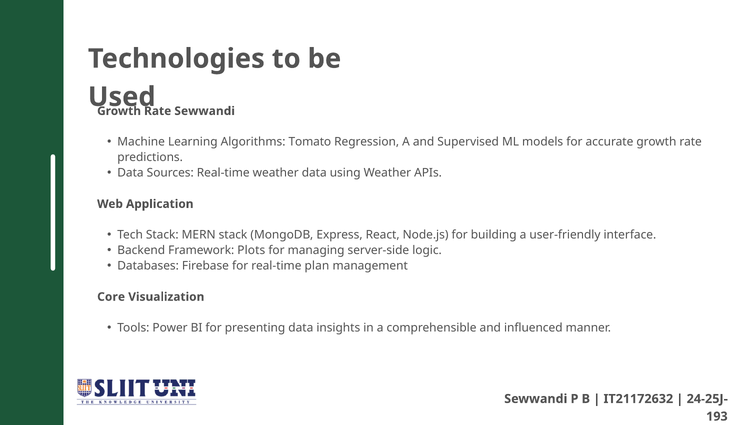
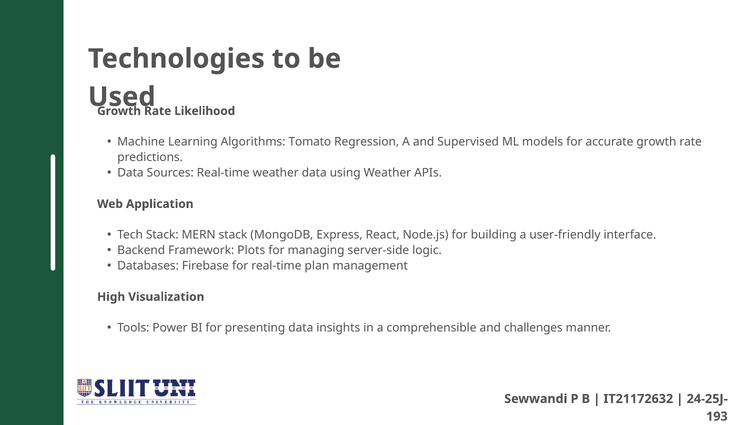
Sewwandi: Sewwandi -> Likelihood (205, 111)
Core: Core -> High (111, 297)
influenced: influenced -> challenges (533, 328)
